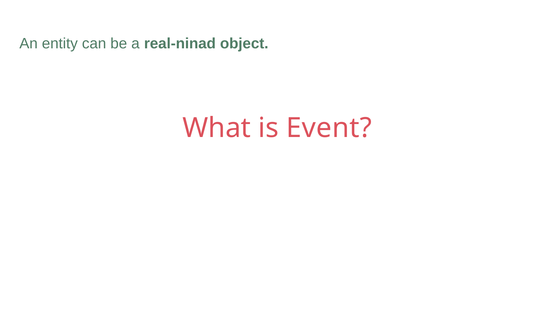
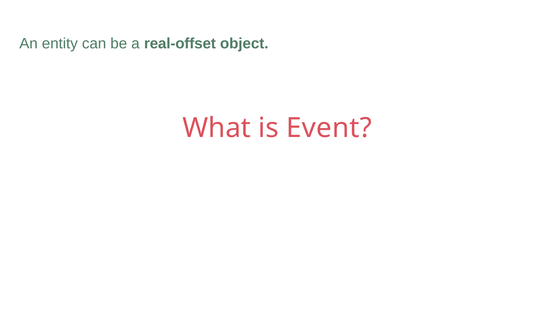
real-ninad: real-ninad -> real-offset (180, 44)
